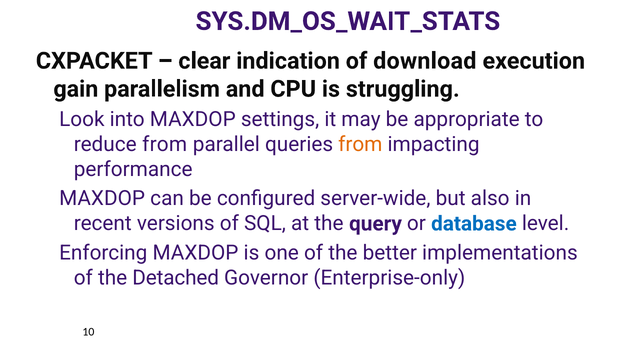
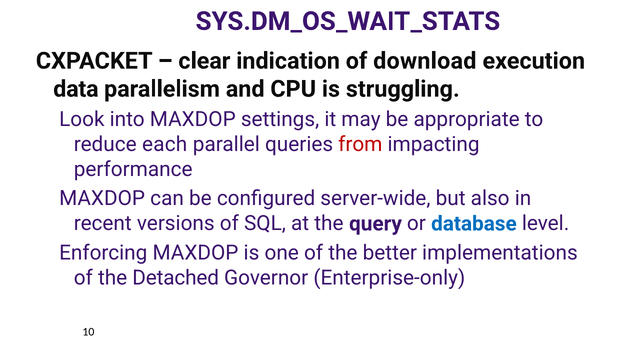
gain: gain -> data (76, 89)
reduce from: from -> each (165, 144)
from colour: orange -> red (360, 144)
